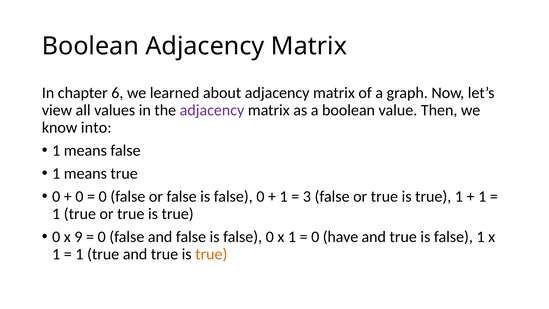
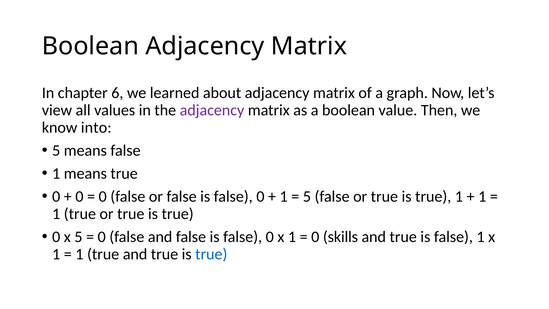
1: 1 -> 5 (56, 150)
3: 3 -> 5 (307, 196)
x 9: 9 -> 5 (78, 237)
have: have -> skills (340, 237)
true colour: orange -> blue (211, 254)
